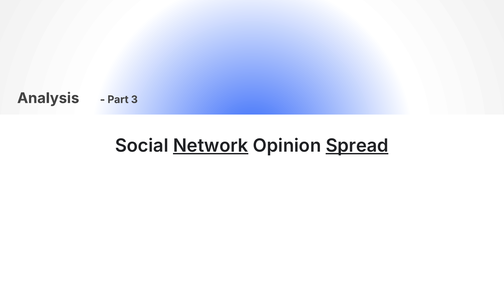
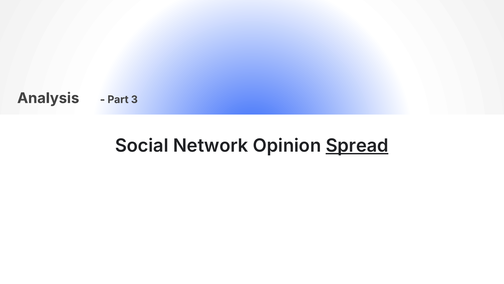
Network underline: present -> none (211, 146)
